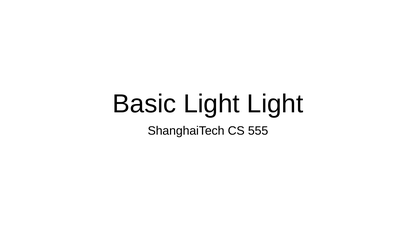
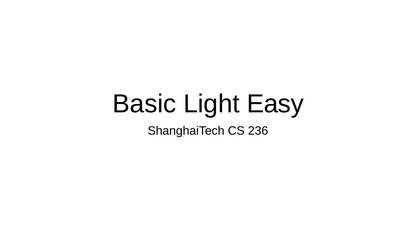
Light Light: Light -> Easy (275, 104)
555: 555 -> 236 (258, 131)
